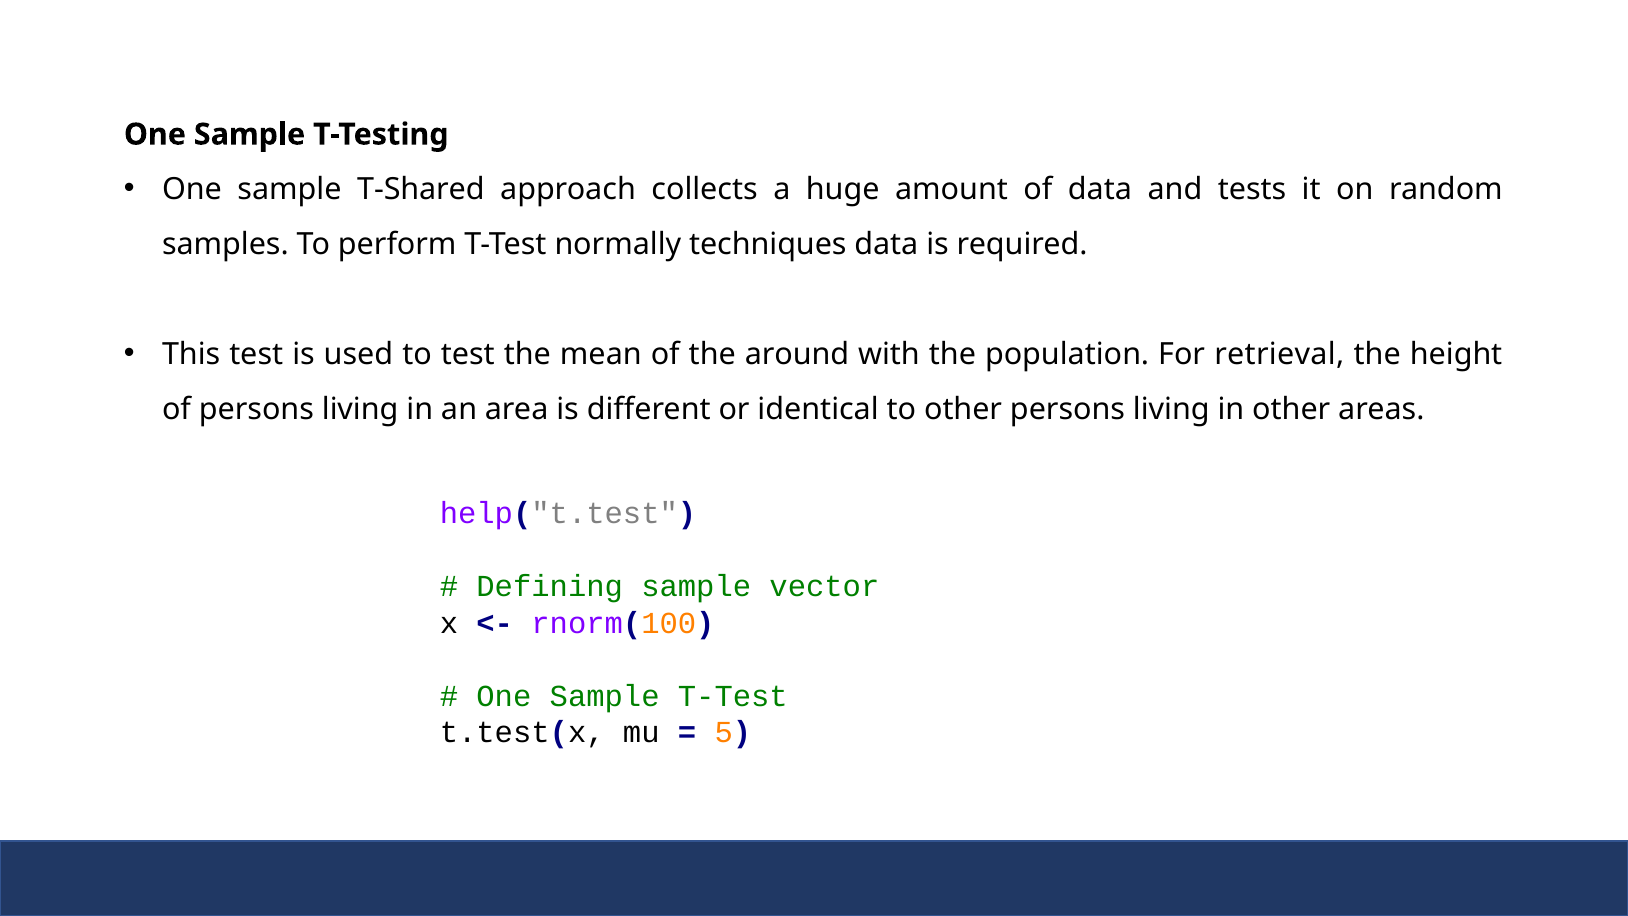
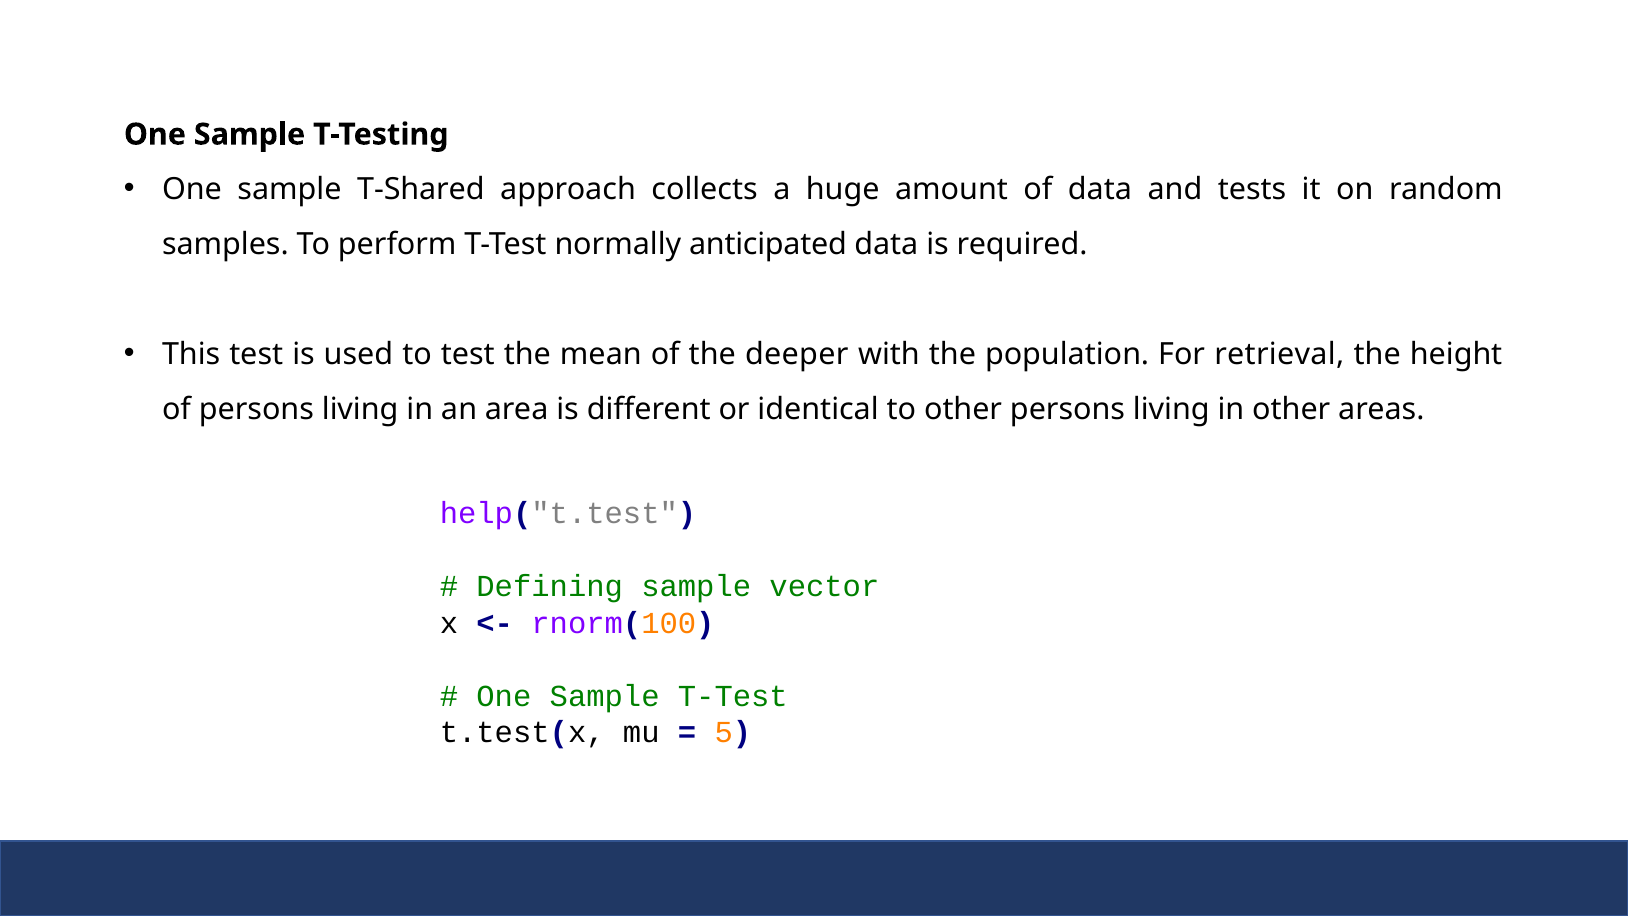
techniques: techniques -> anticipated (768, 244)
around: around -> deeper (797, 354)
